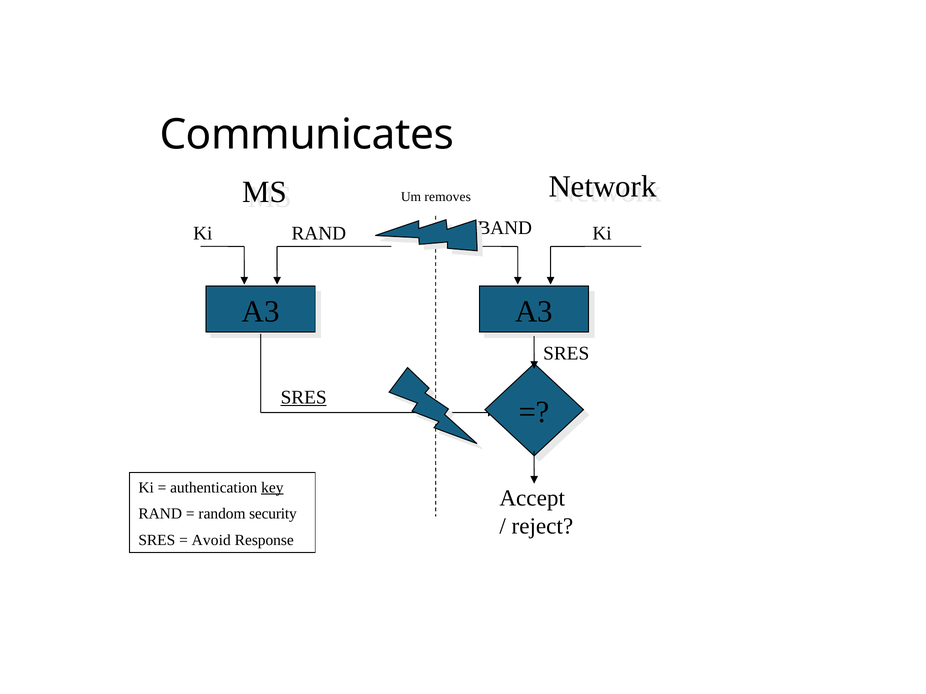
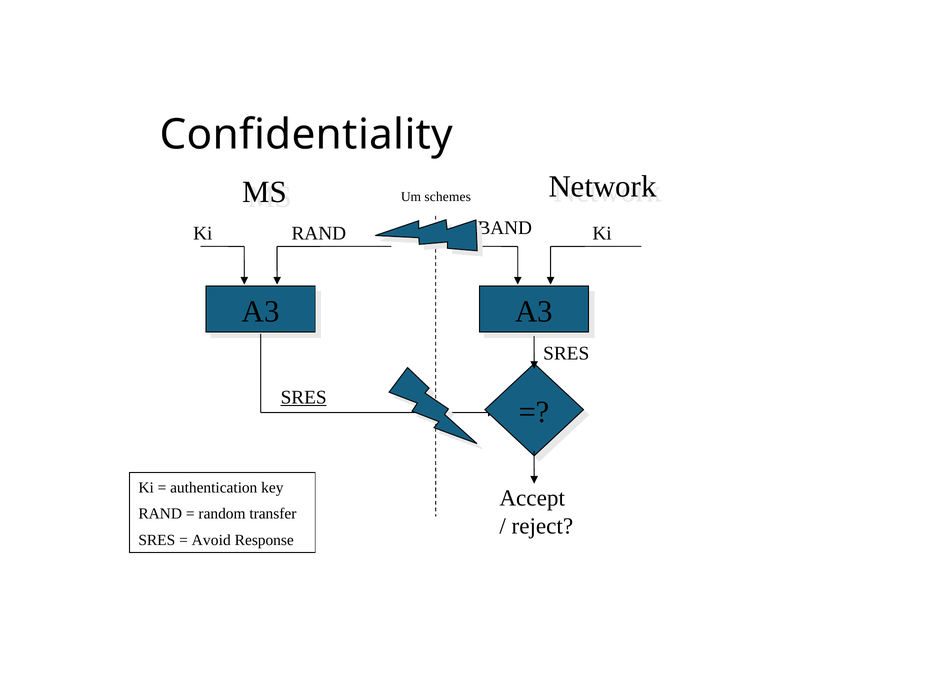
Communicates: Communicates -> Confidentiality (306, 135)
removes: removes -> schemes (448, 197)
key underline: present -> none (272, 488)
security: security -> transfer (273, 514)
